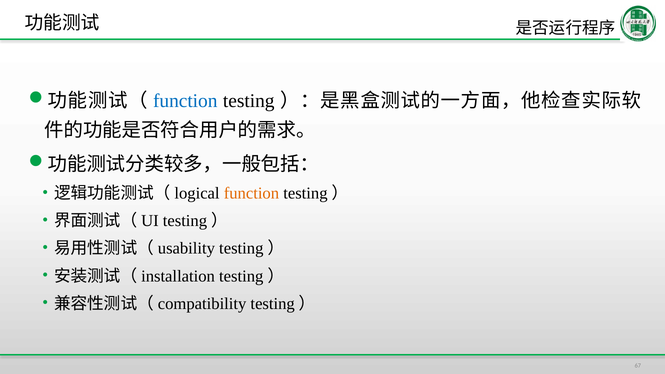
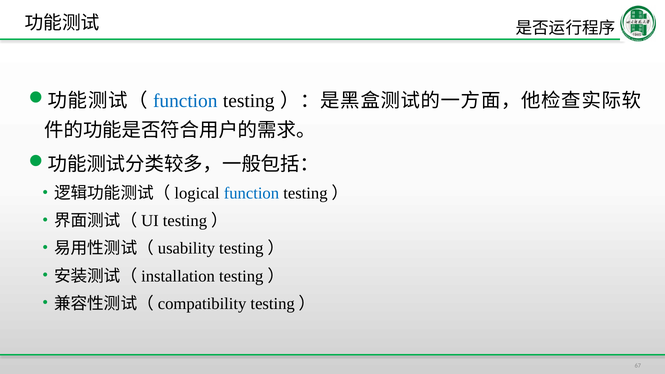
function colour: orange -> blue (251, 193)
